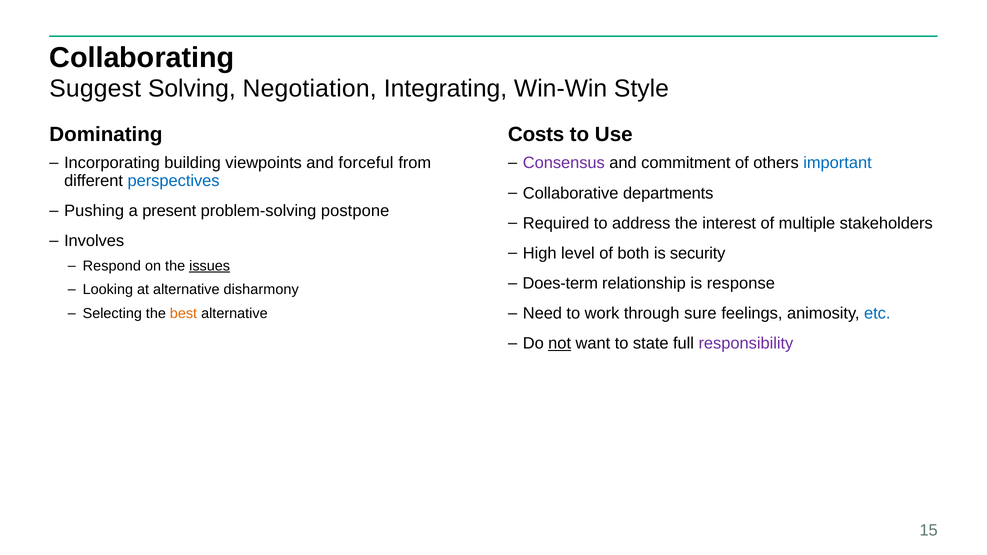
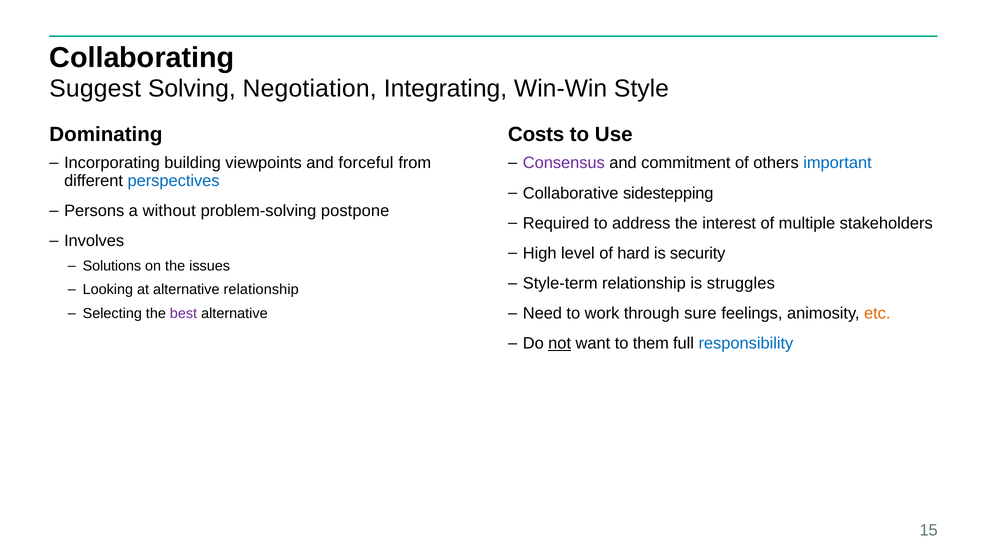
departments: departments -> sidestepping (668, 193)
Pushing: Pushing -> Persons (94, 211)
present: present -> without (169, 211)
both: both -> hard (633, 253)
Respond: Respond -> Solutions (112, 266)
issues underline: present -> none (210, 266)
Does-term: Does-term -> Style-term (560, 283)
response: response -> struggles (741, 283)
alternative disharmony: disharmony -> relationship (261, 290)
etc colour: blue -> orange (877, 313)
best colour: orange -> purple (183, 313)
state: state -> them (651, 344)
responsibility colour: purple -> blue (746, 344)
